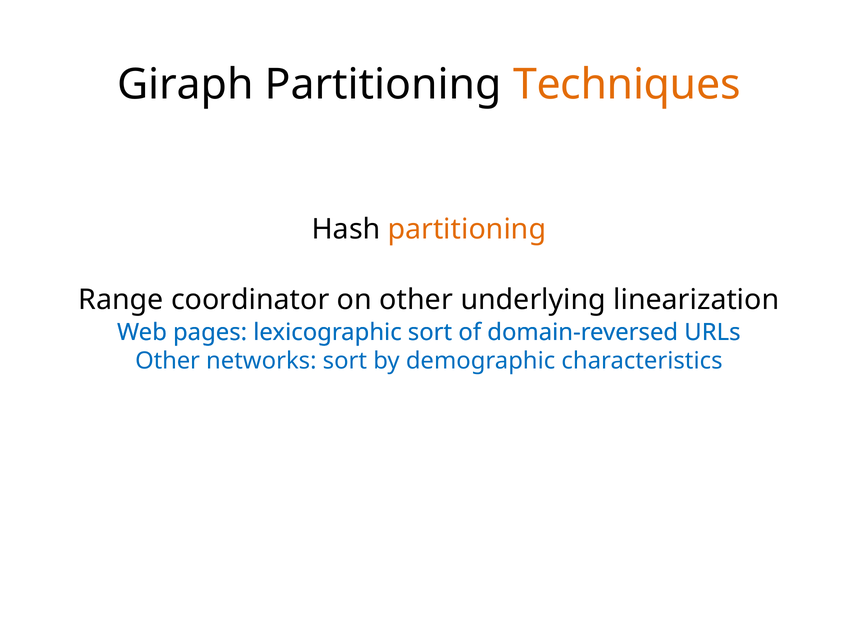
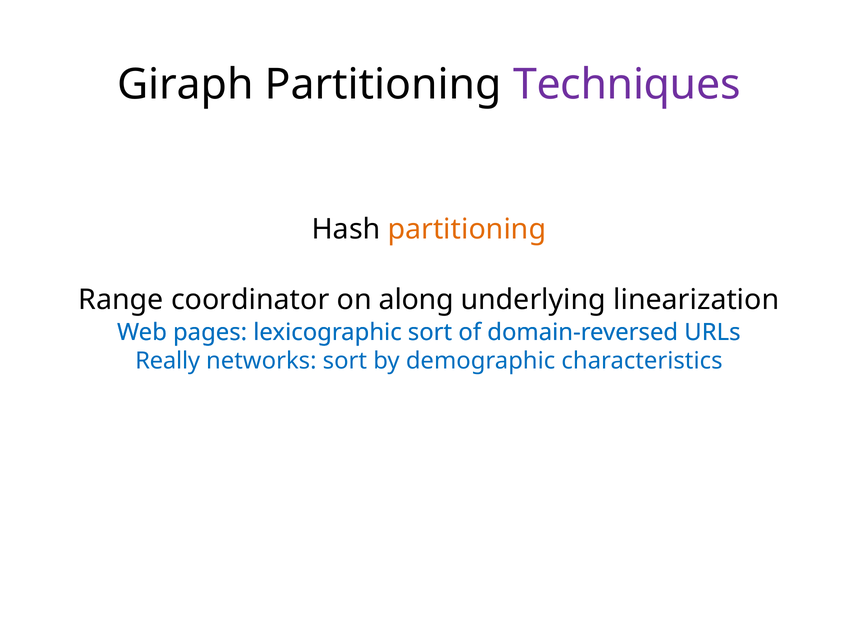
Techniques colour: orange -> purple (627, 84)
on other: other -> along (416, 300)
Other: Other -> Really (168, 361)
